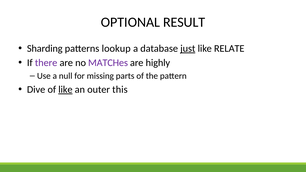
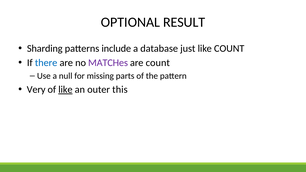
lookup: lookup -> include (116, 49)
just underline: present -> none (188, 49)
like RELATE: RELATE -> COUNT (229, 49)
there colour: purple -> blue (46, 63)
are highly: highly -> count (158, 63)
Dive: Dive -> Very (36, 90)
